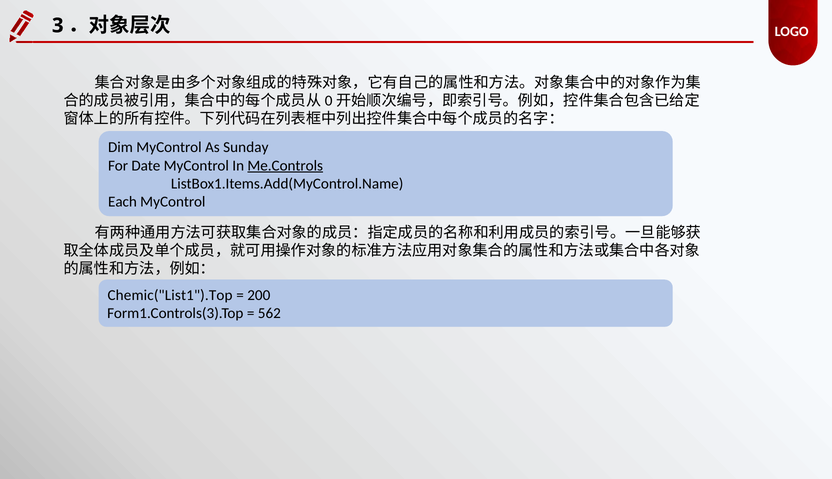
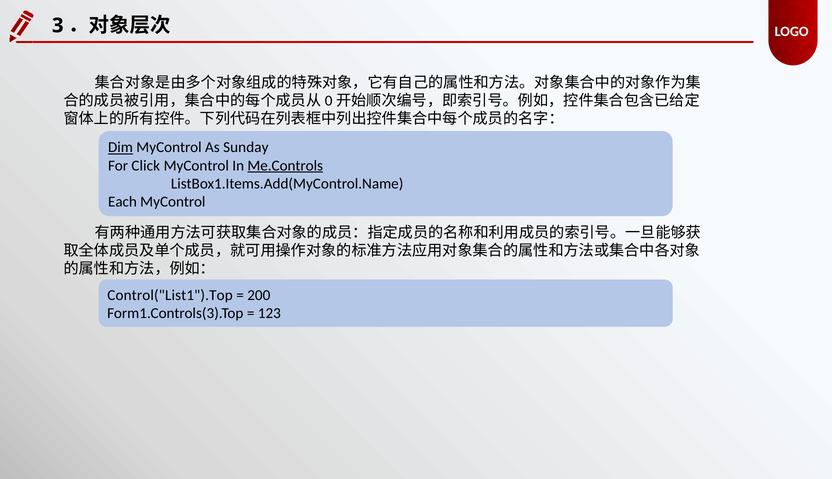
Dim underline: none -> present (120, 147)
Date: Date -> Click (146, 166)
Chemic("List1").Top: Chemic("List1").Top -> Control("List1").Top (170, 295)
562: 562 -> 123 (269, 313)
